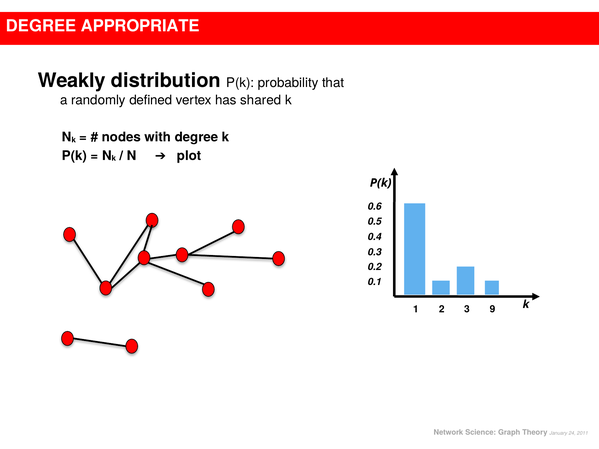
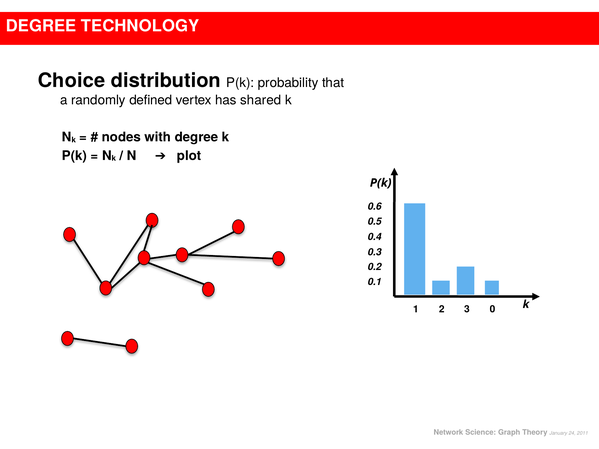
APPROPRIATE: APPROPRIATE -> TECHNOLOGY (140, 26)
Weakly: Weakly -> Choice (71, 81)
9: 9 -> 0 (492, 309)
